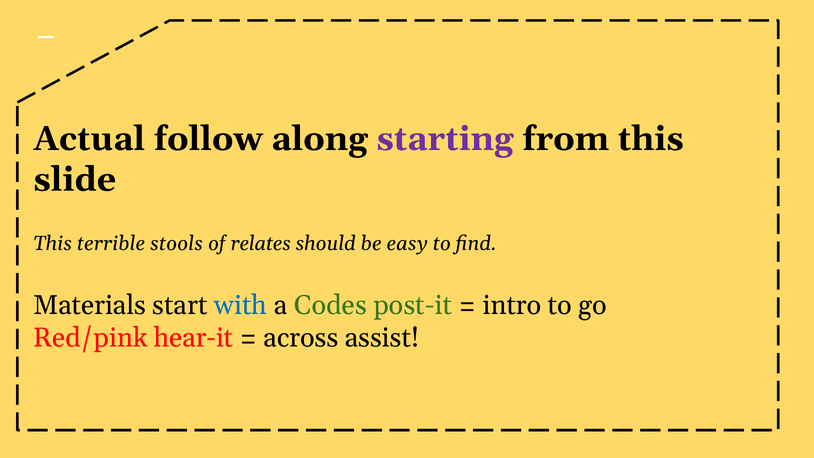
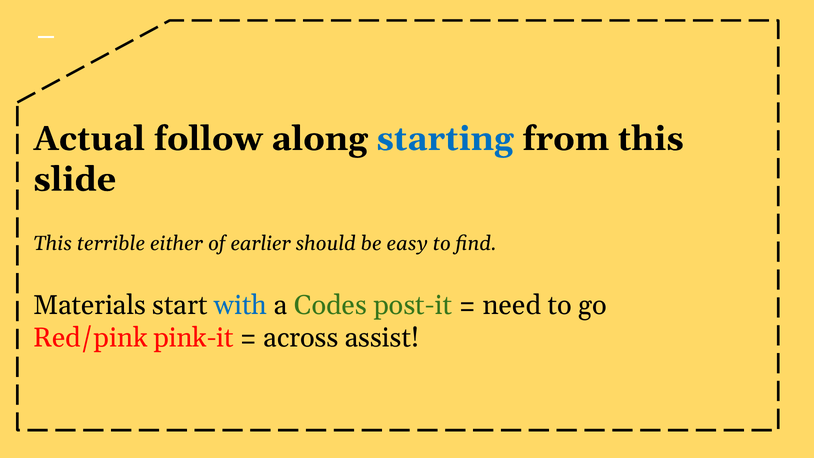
starting colour: purple -> blue (445, 139)
stools: stools -> either (177, 244)
relates: relates -> earlier (261, 244)
intro: intro -> need (512, 305)
hear-it: hear-it -> pink-it (194, 338)
